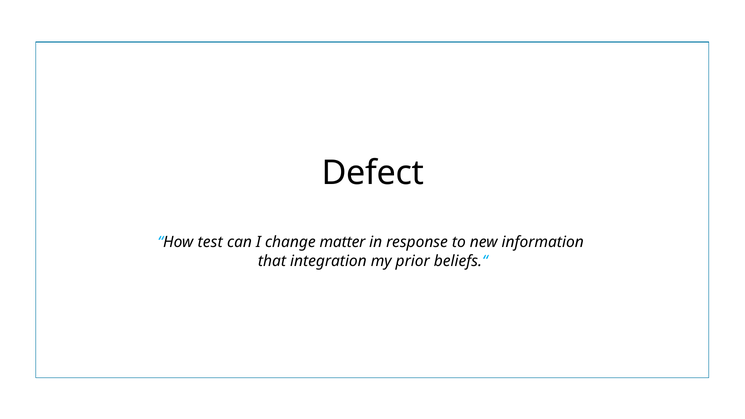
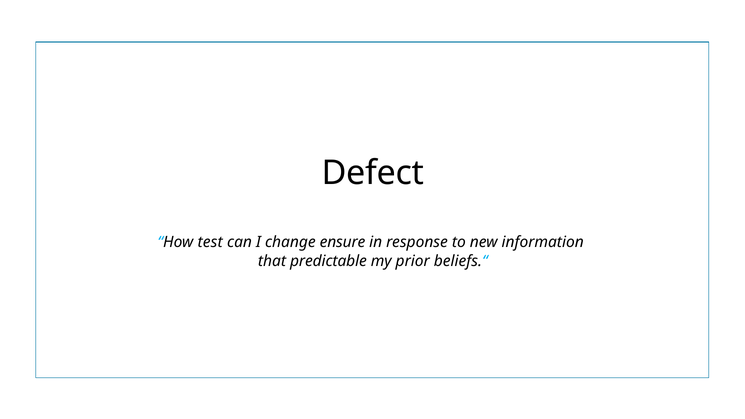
matter: matter -> ensure (342, 242)
integration: integration -> predictable (328, 261)
